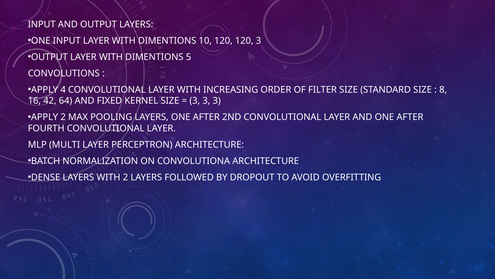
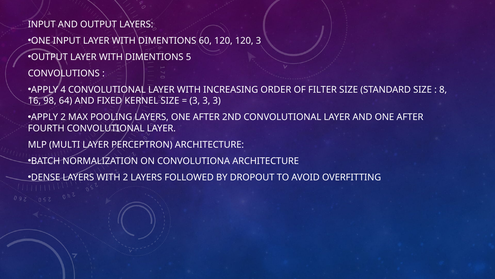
10: 10 -> 60 (205, 41)
42: 42 -> 98 (50, 101)
